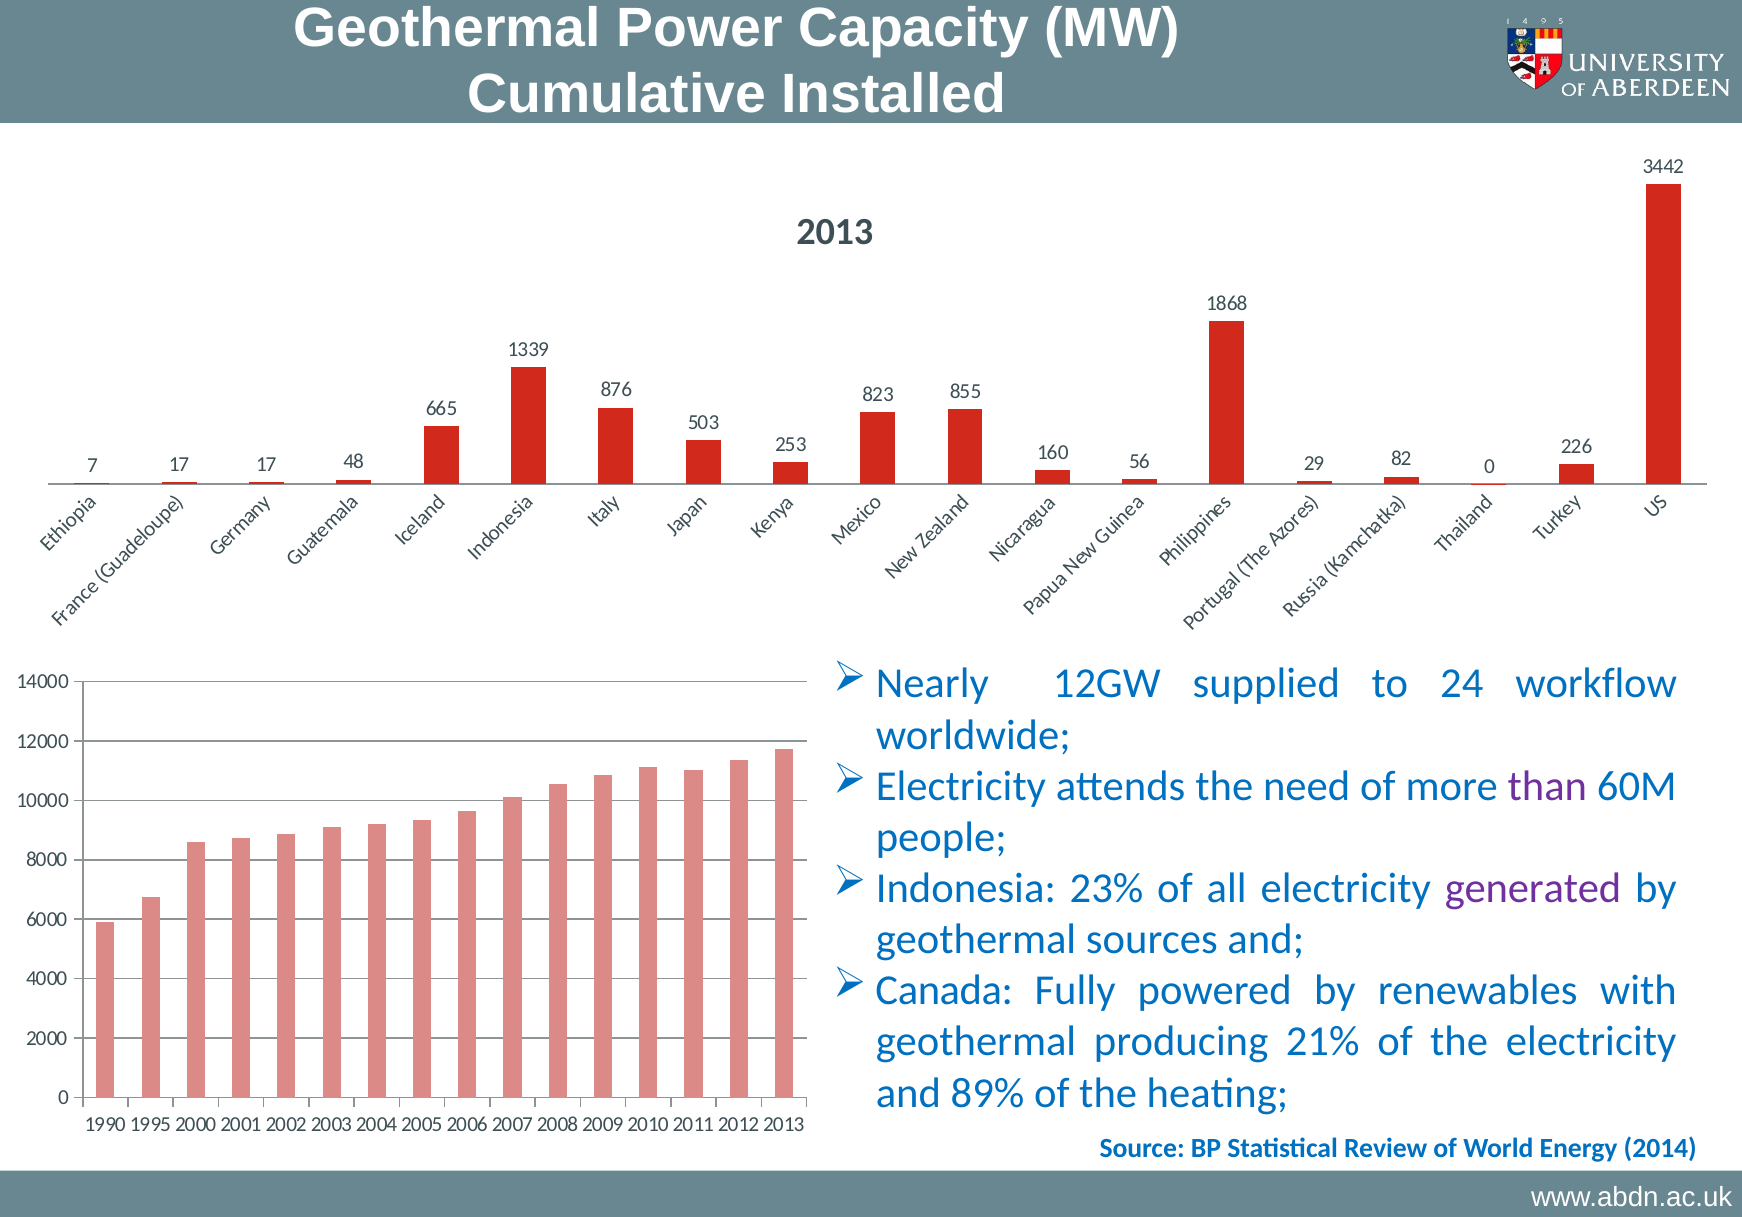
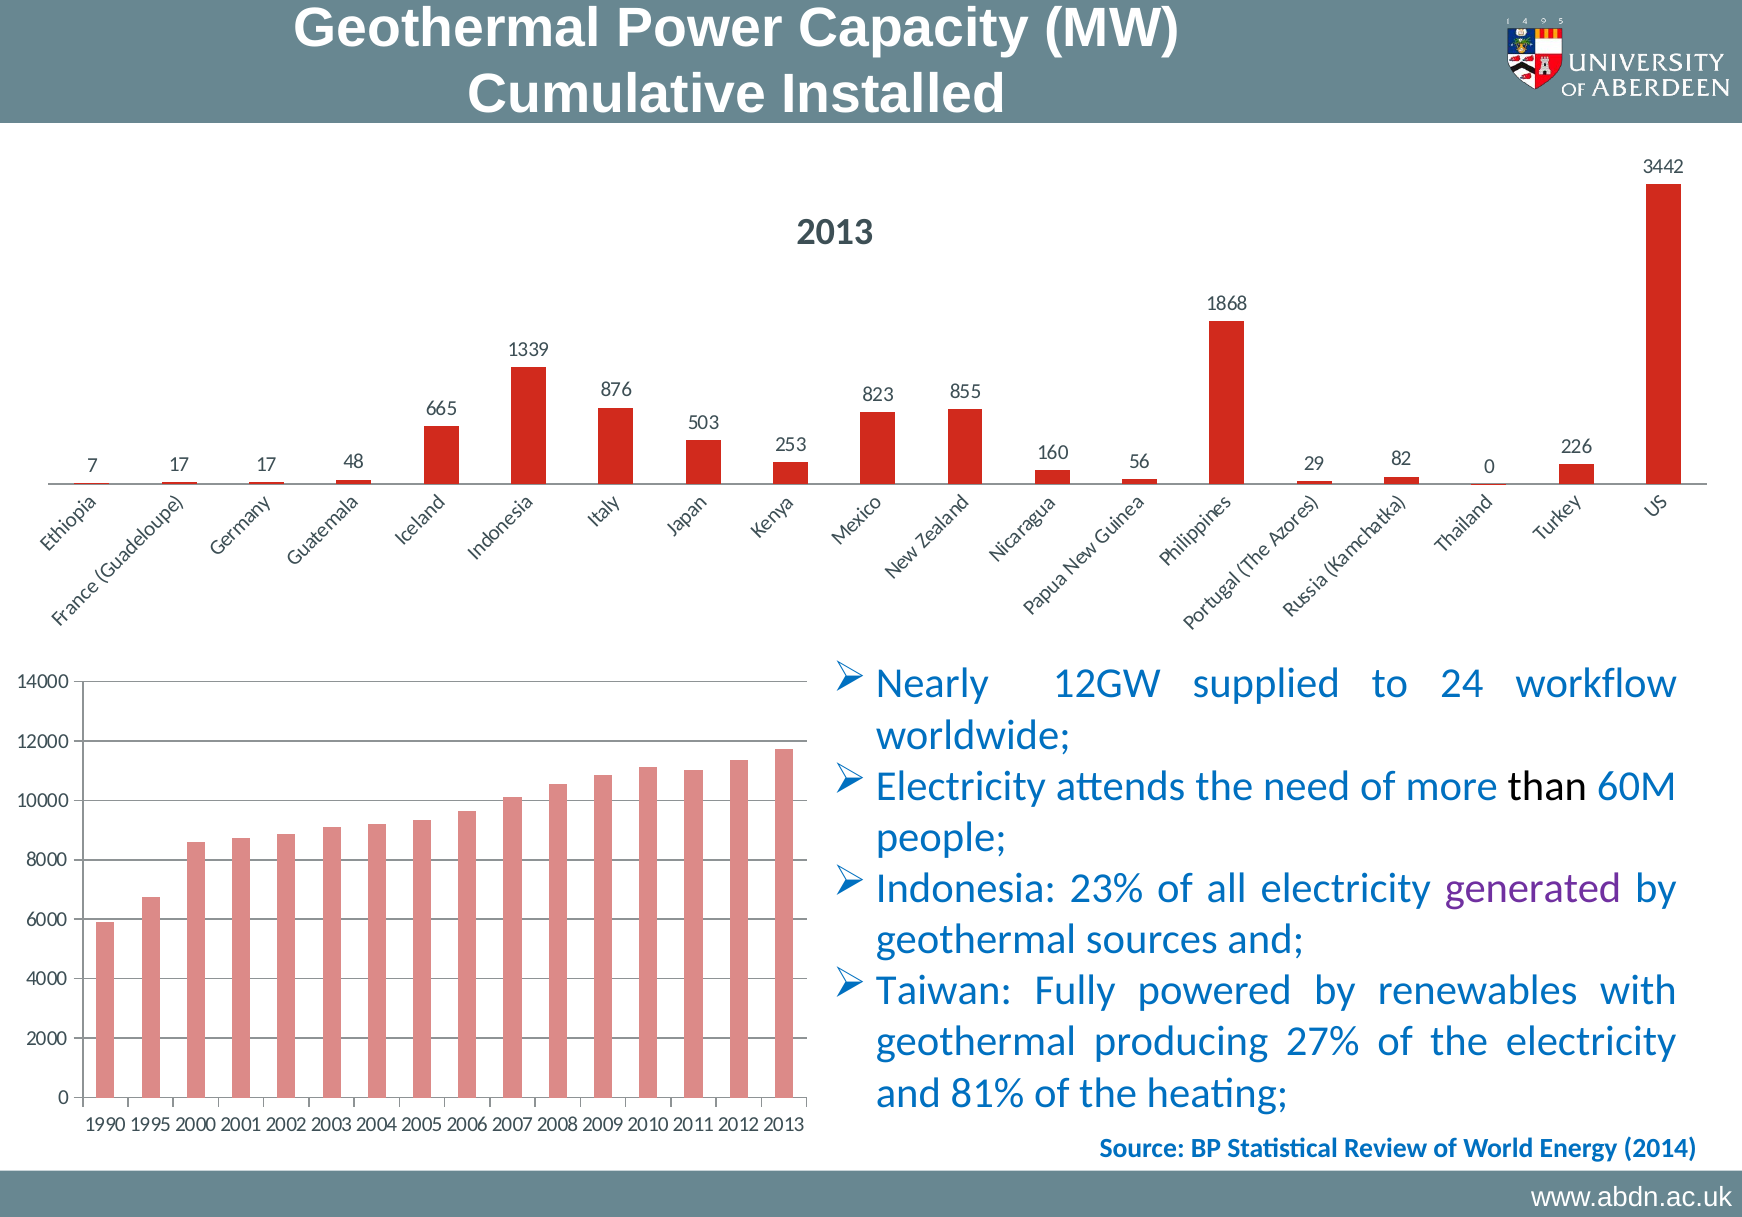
than colour: purple -> black (1547, 786)
Canada: Canada -> Taiwan (944, 991)
21%: 21% -> 27% (1323, 1042)
89%: 89% -> 81% (988, 1093)
